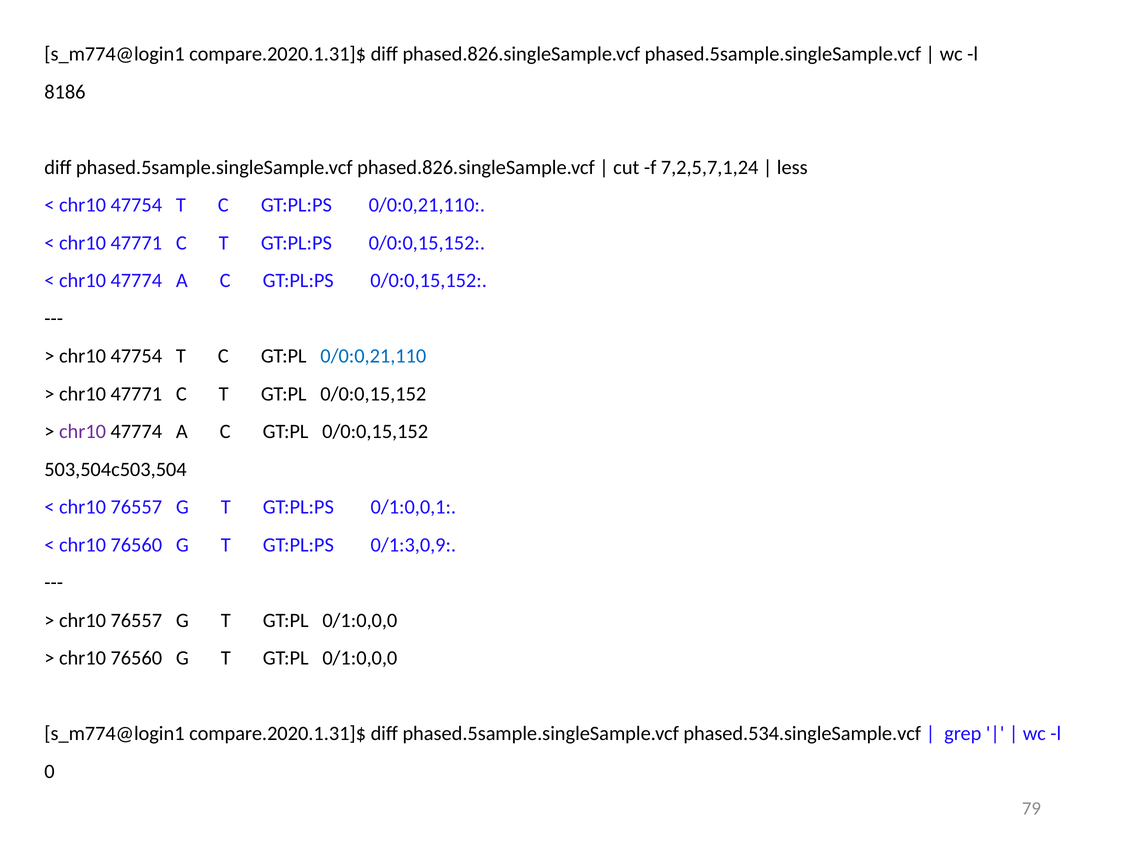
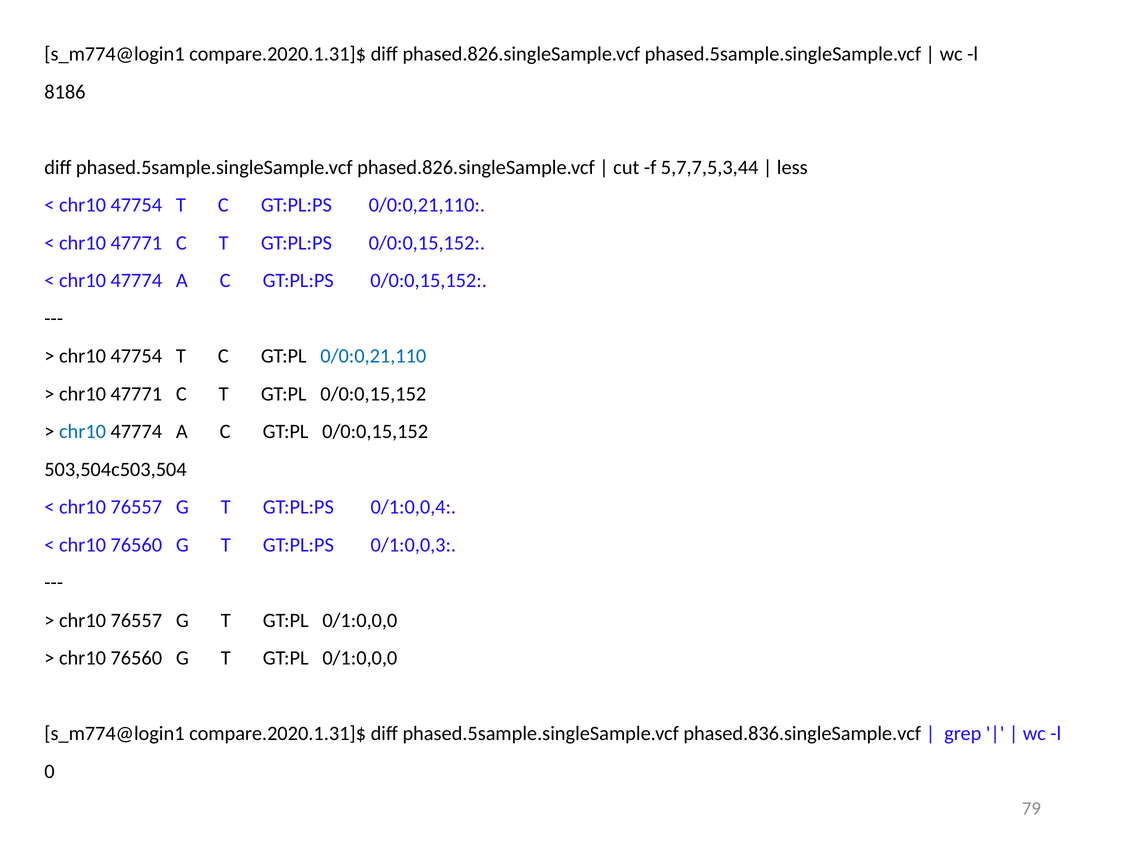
7,2,5,7,1,24: 7,2,5,7,1,24 -> 5,7,7,5,3,44 (710, 168)
chr10 colour: purple -> blue (83, 432)
0/1:0,0,1: 0/1:0,0,1 -> 0/1:0,0,4 (413, 507)
0/1:3,0,9: 0/1:3,0,9 -> 0/1:0,0,3 (413, 545)
phased.534.singleSample.vcf: phased.534.singleSample.vcf -> phased.836.singleSample.vcf (802, 734)
